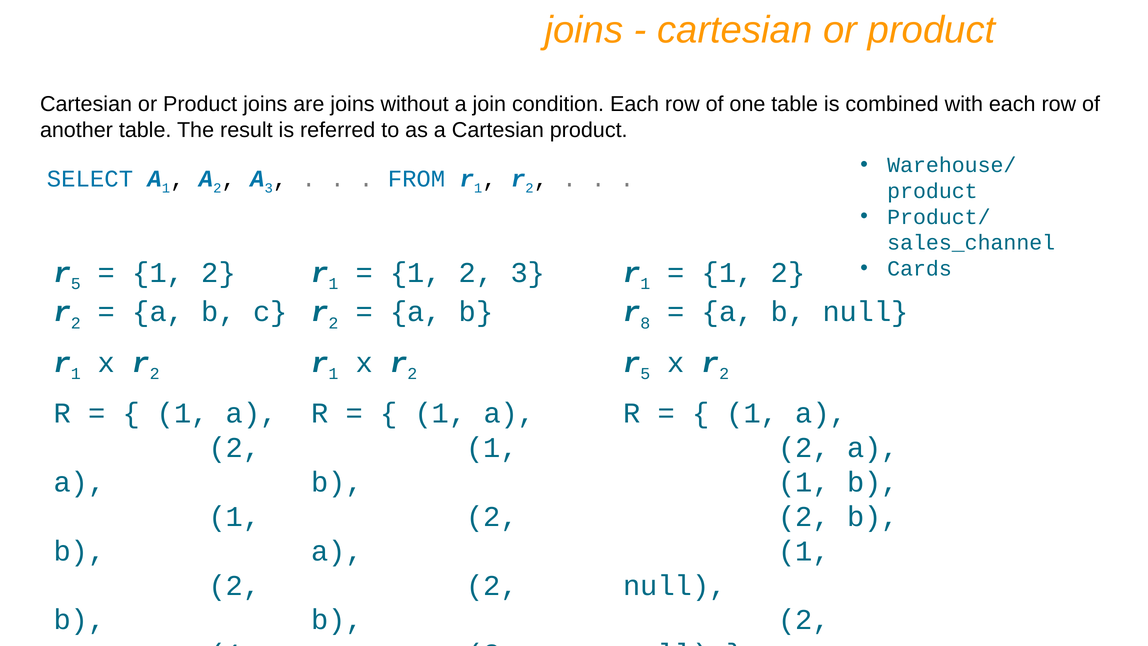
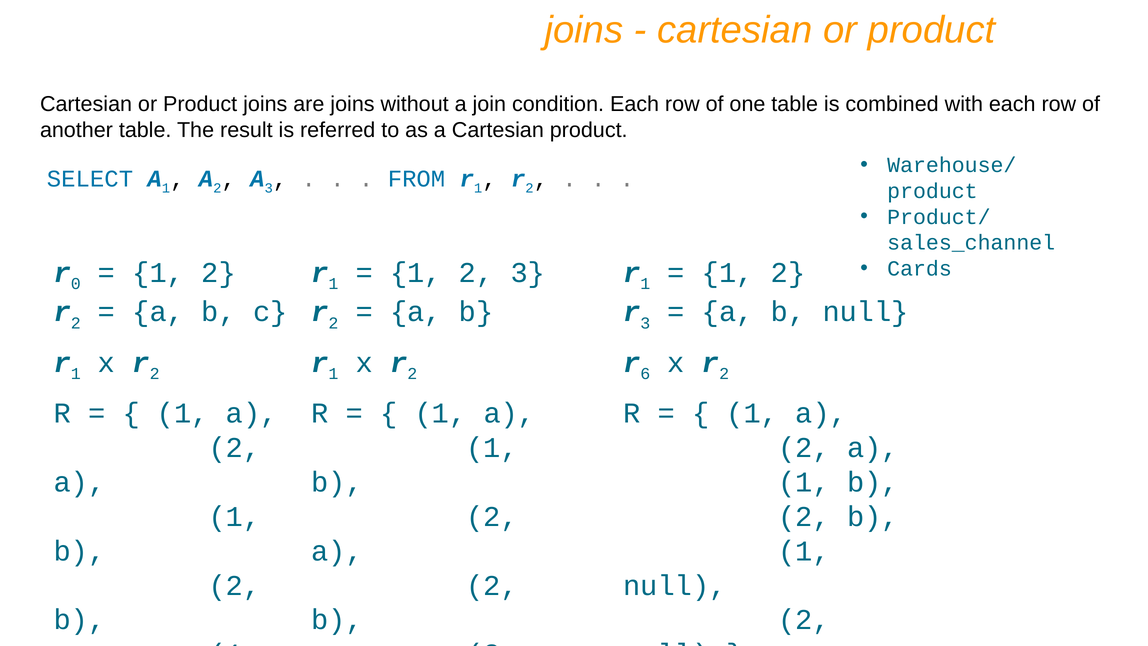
5: 5 -> 0 (76, 284)
r 8: 8 -> 3 (645, 323)
5: 5 -> 6 (645, 374)
